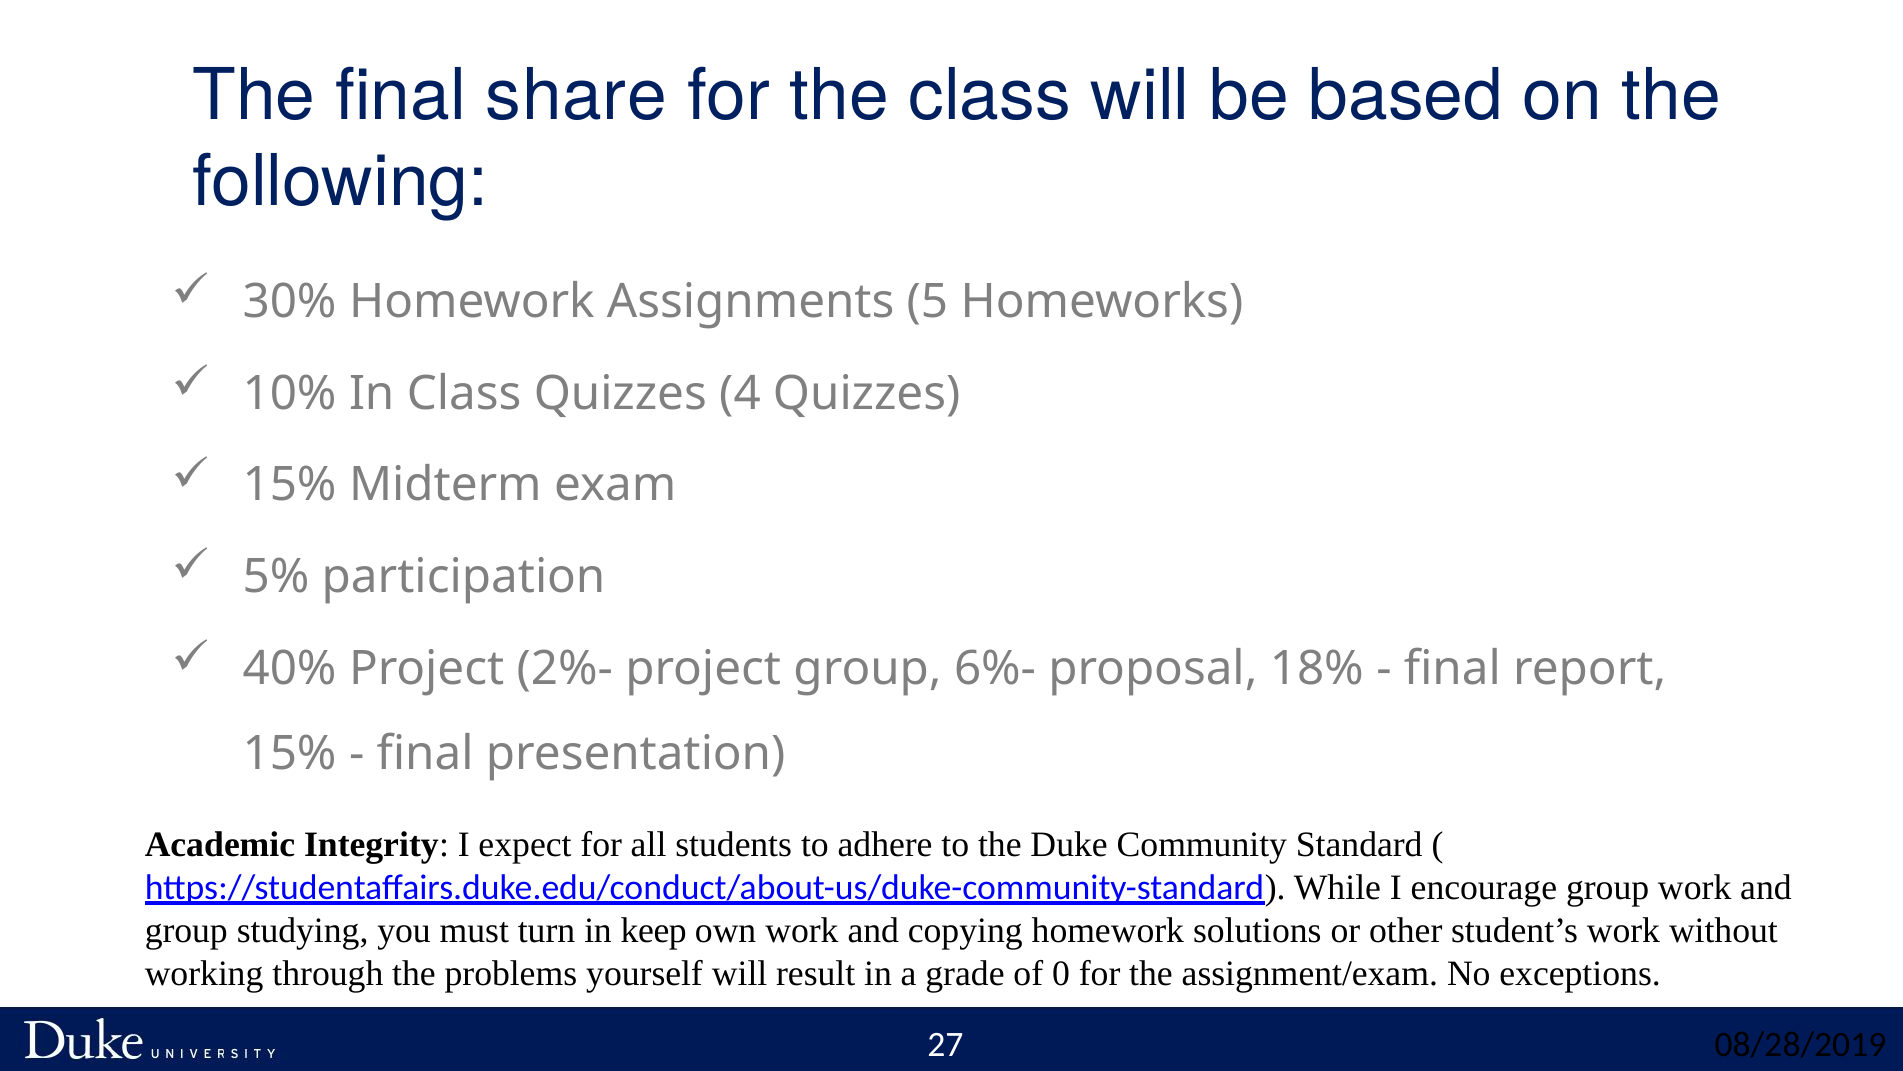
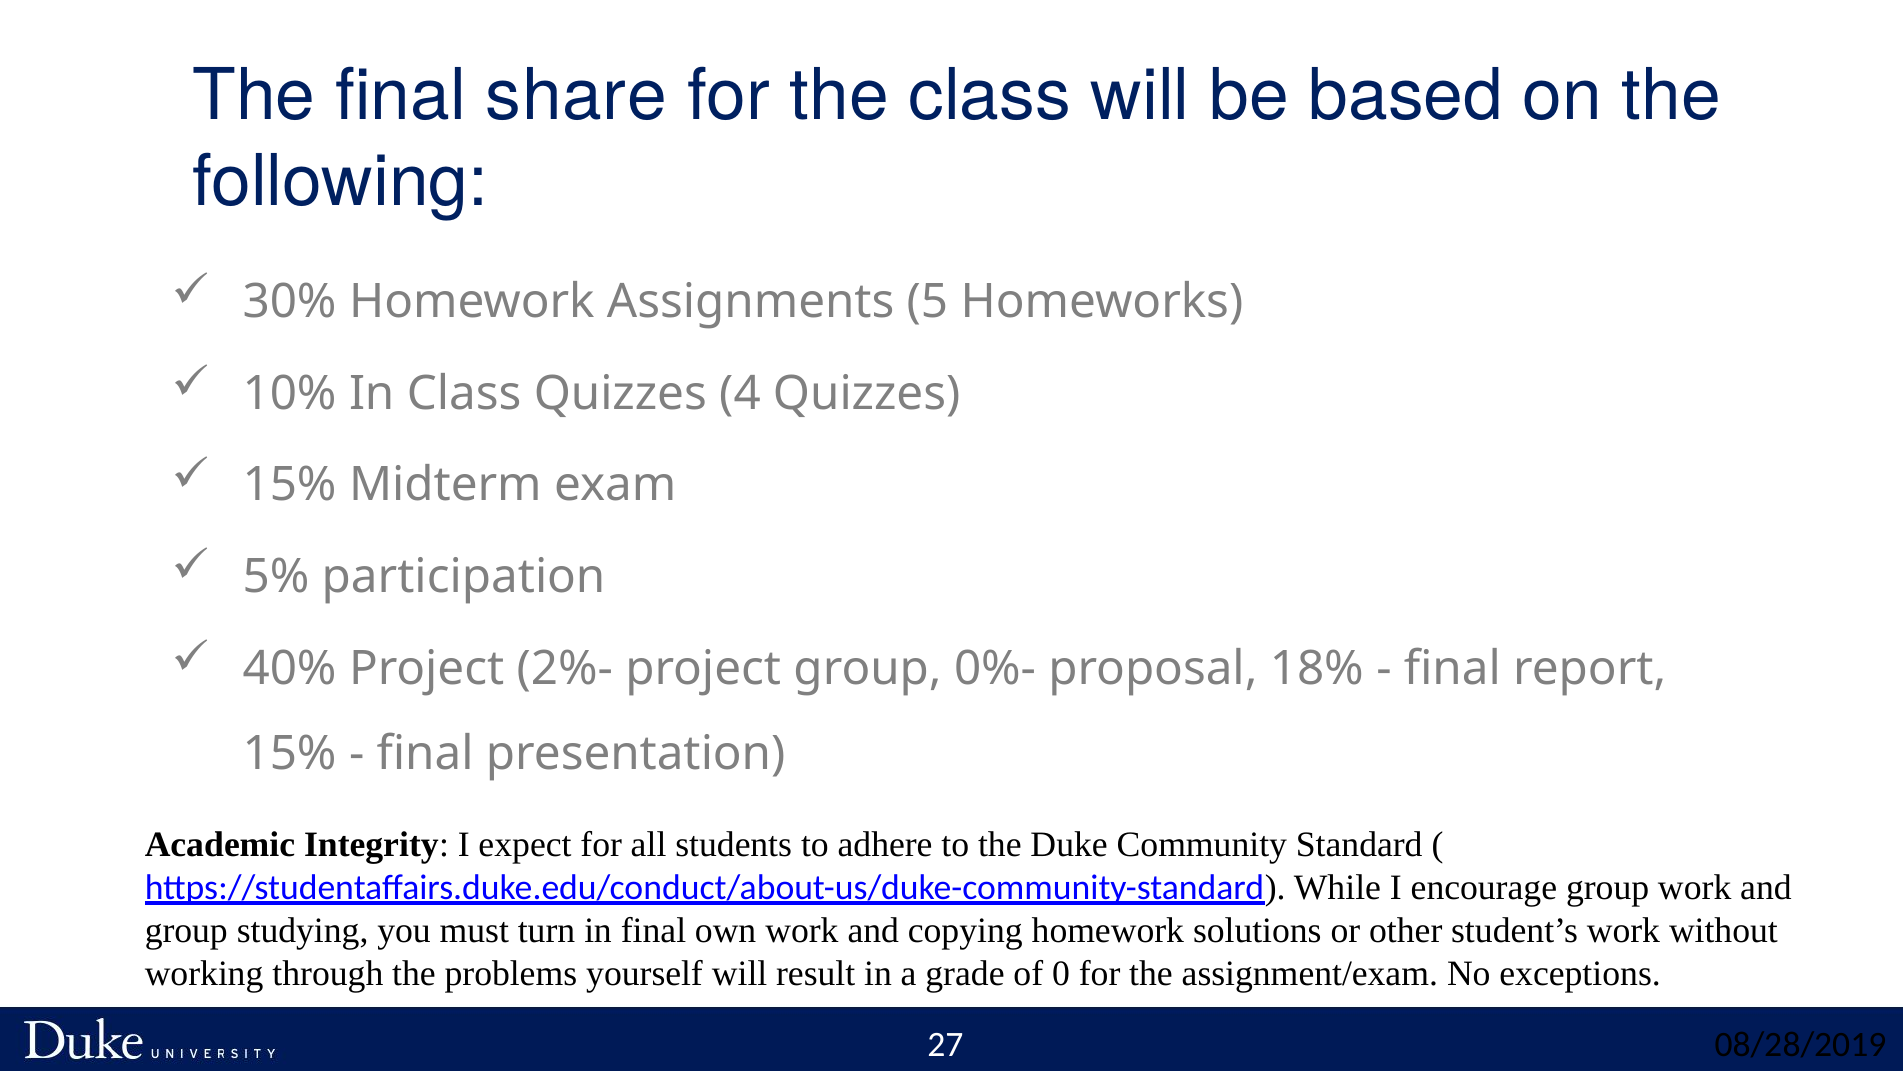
6%-: 6%- -> 0%- (995, 668)
in keep: keep -> final (654, 930)
